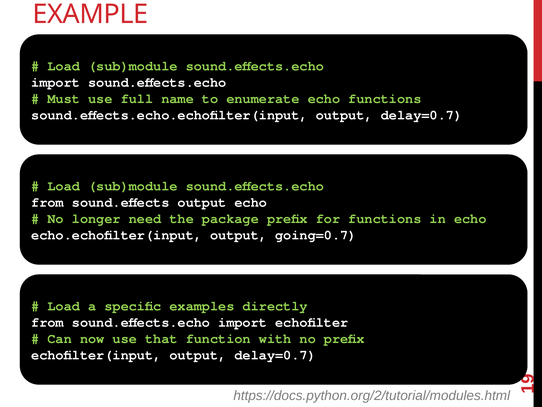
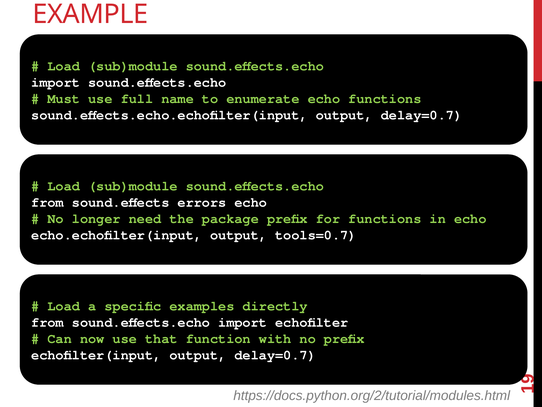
sound.effects output: output -> errors (202, 202)
going=0.7: going=0.7 -> tools=0.7 (316, 235)
